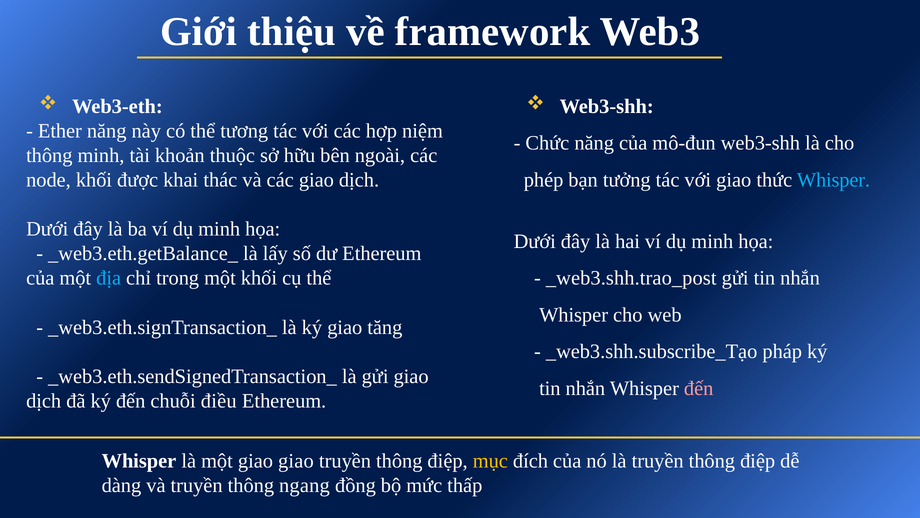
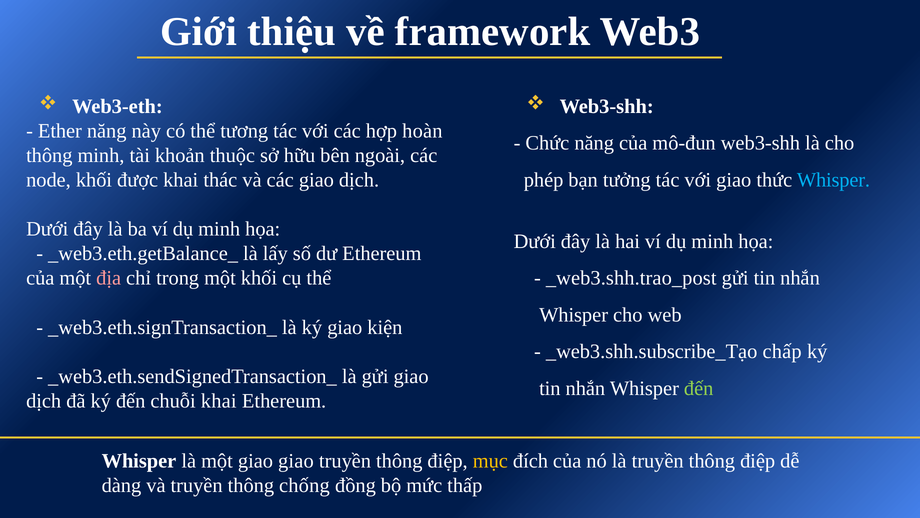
niệm: niệm -> hoàn (422, 131)
địa colour: light blue -> pink (109, 278)
tăng: tăng -> kiện (385, 327)
pháp: pháp -> chấp (782, 351)
đến colour: pink -> light green (699, 388)
chuỗi điều: điều -> khai (219, 401)
ngang: ngang -> chống (304, 485)
